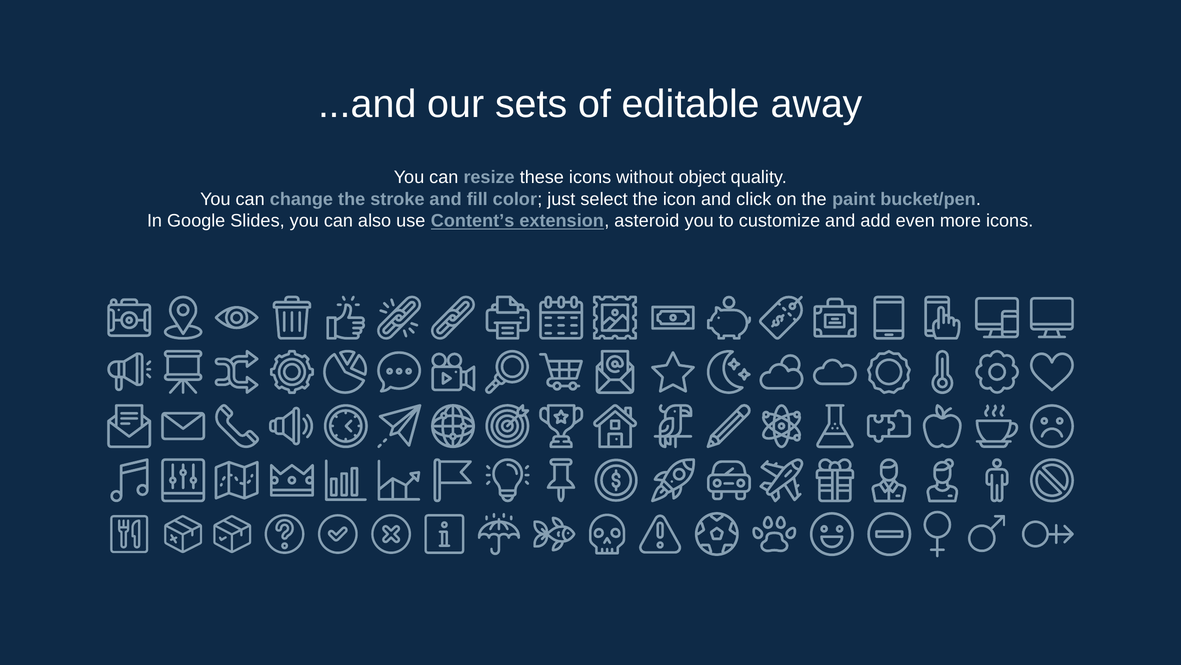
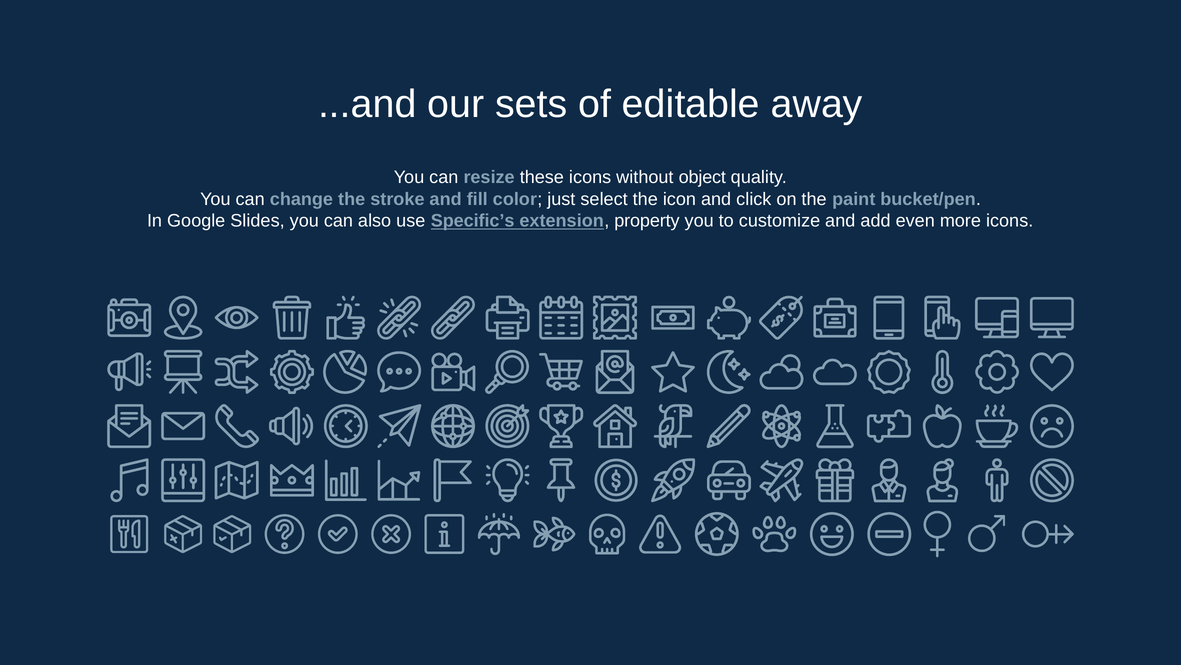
Content’s: Content’s -> Specific’s (473, 221)
asteroid: asteroid -> property (647, 221)
